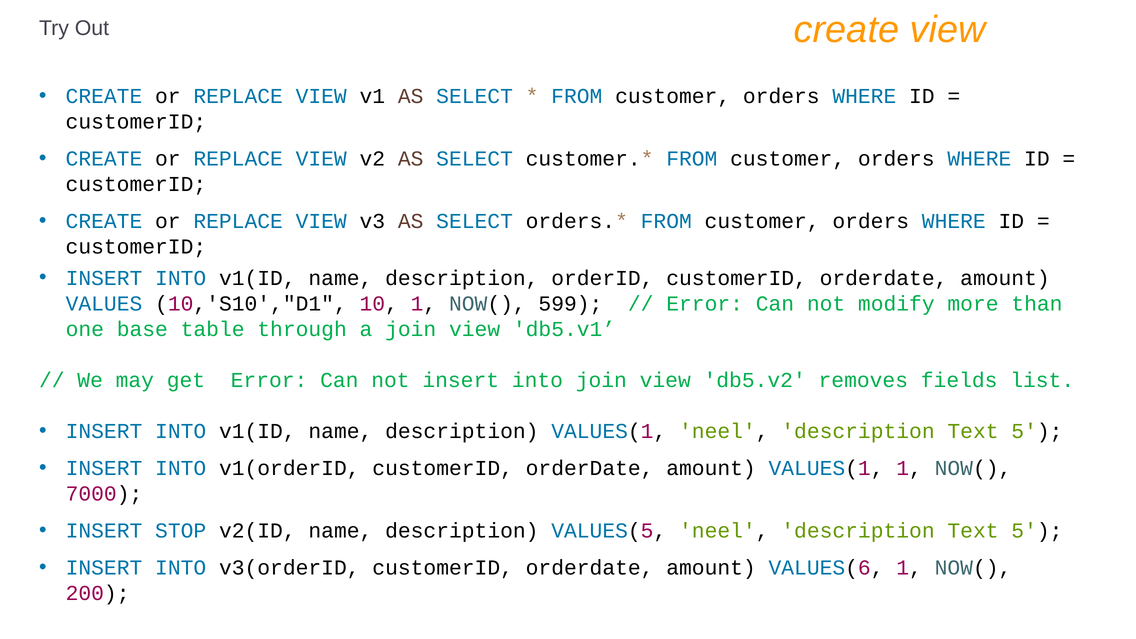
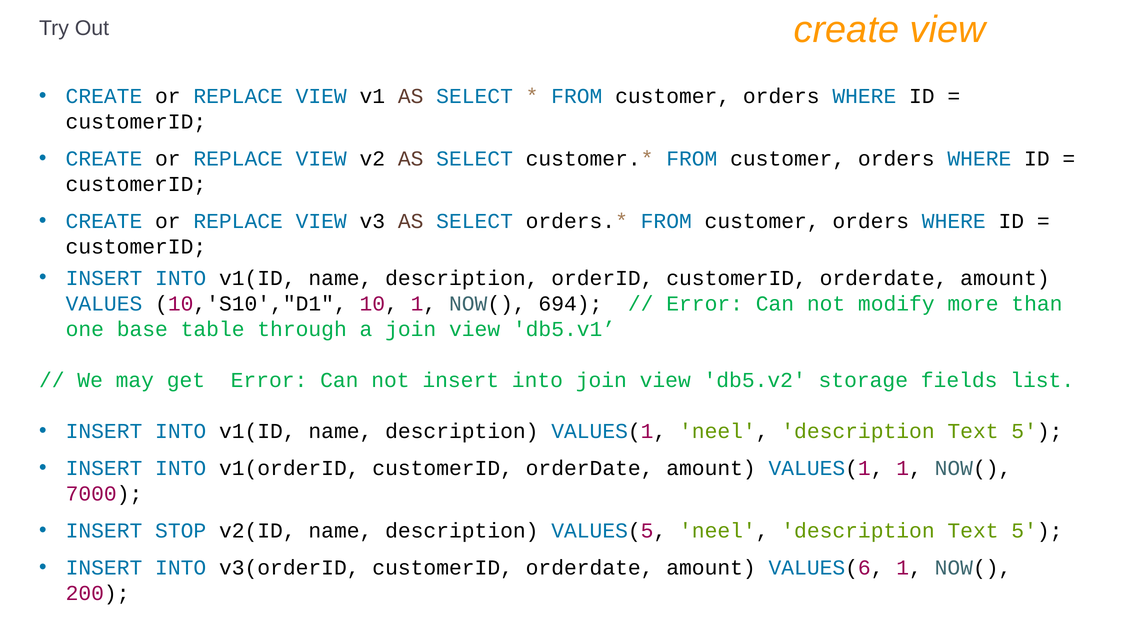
599: 599 -> 694 (570, 304)
removes: removes -> storage (863, 380)
